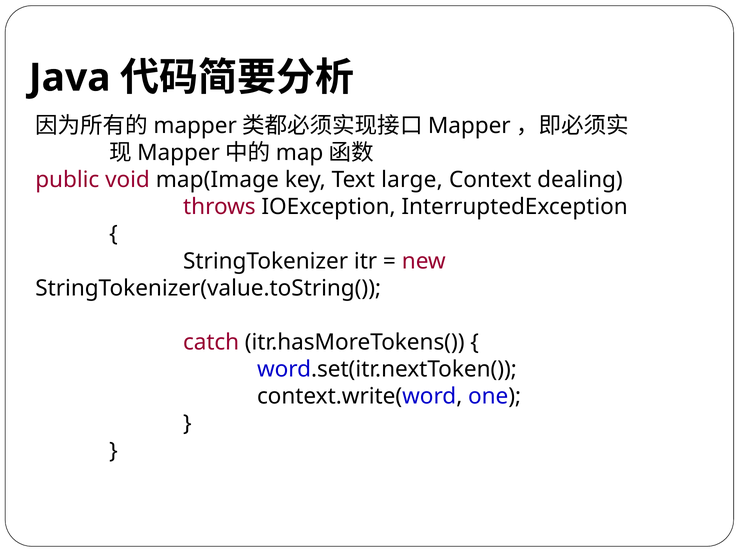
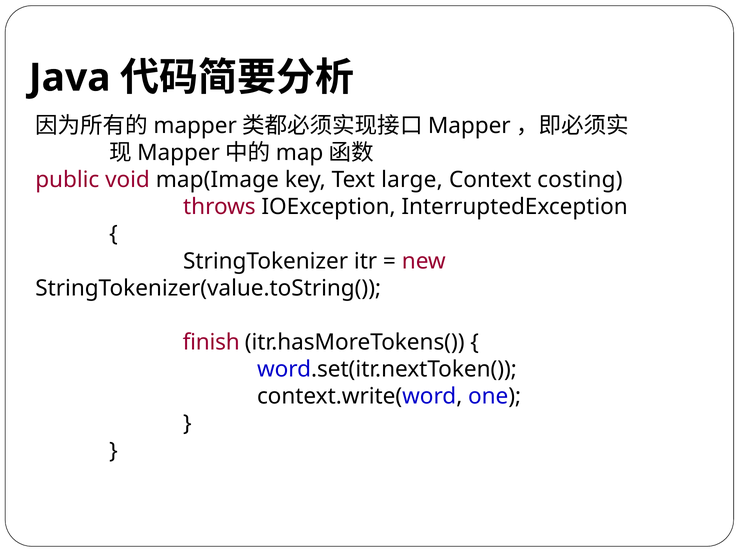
dealing: dealing -> costing (580, 180)
catch: catch -> finish (211, 342)
